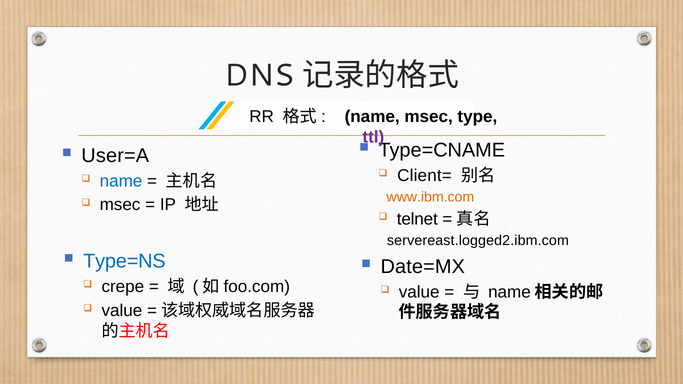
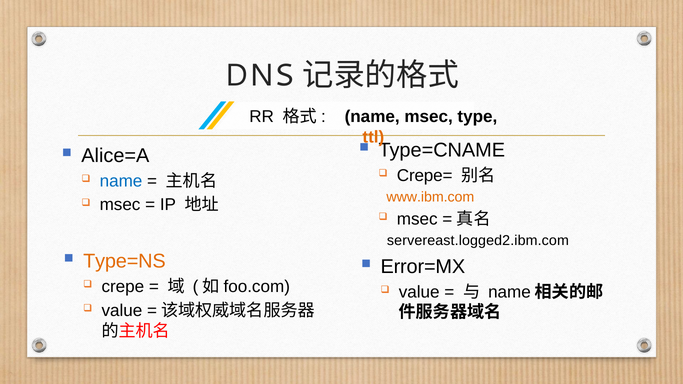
ttl colour: purple -> orange (373, 137)
User=A: User=A -> Alice=A (115, 156)
Client=: Client= -> Crepe= (425, 176)
telnet: telnet -> msec (417, 219)
Type=NS colour: blue -> orange (124, 261)
Date=MX: Date=MX -> Error=MX (423, 267)
